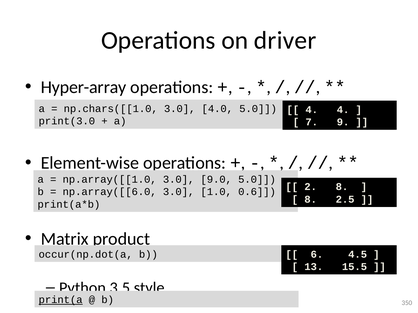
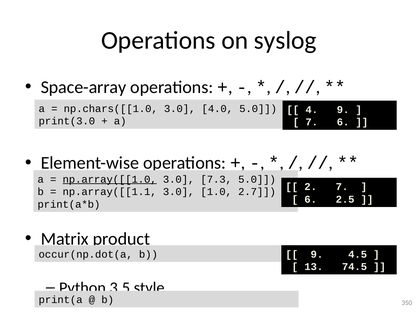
driver: driver -> syslog (285, 40)
Hyper-array: Hyper-array -> Space-array (84, 87)
4 4: 4 -> 9 (343, 110)
7 9: 9 -> 6 (343, 122)
np.array([[1.0 underline: none -> present (110, 180)
9.0: 9.0 -> 7.3 (216, 180)
2 8: 8 -> 7 (342, 187)
np.array([[6.0: np.array([[6.0 -> np.array([[1.1 (110, 192)
0.6: 0.6 -> 2.7 (257, 192)
8: 8 -> 6 (311, 200)
6: 6 -> 9 (317, 255)
15.5: 15.5 -> 74.5 (354, 267)
print(a underline: present -> none (61, 300)
